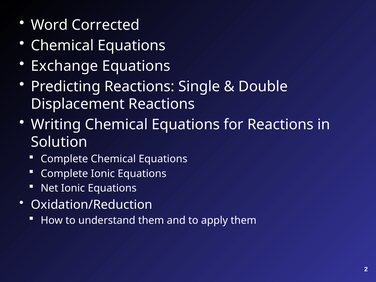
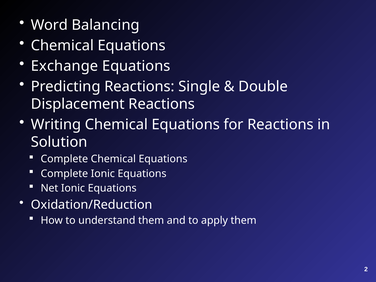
Corrected: Corrected -> Balancing (106, 25)
